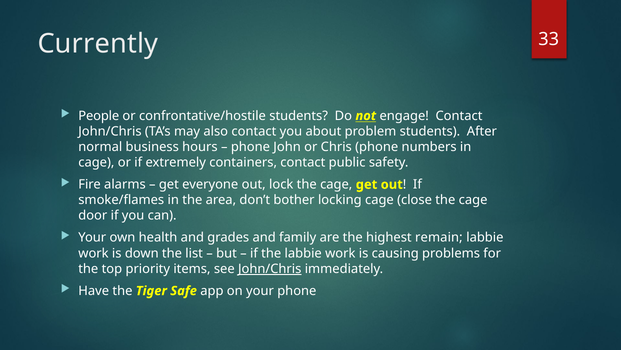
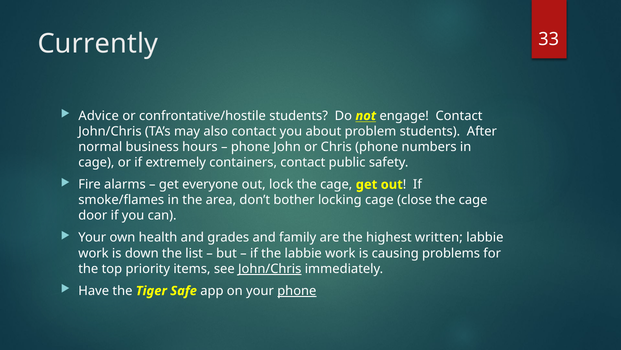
People: People -> Advice (99, 116)
remain: remain -> written (439, 237)
phone underline: none -> present (297, 290)
